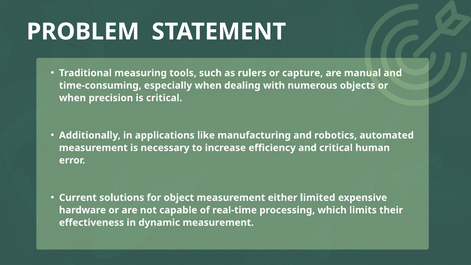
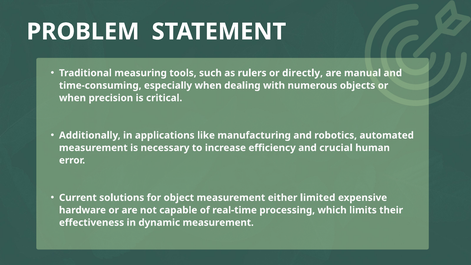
capture: capture -> directly (303, 73)
and critical: critical -> crucial (336, 148)
